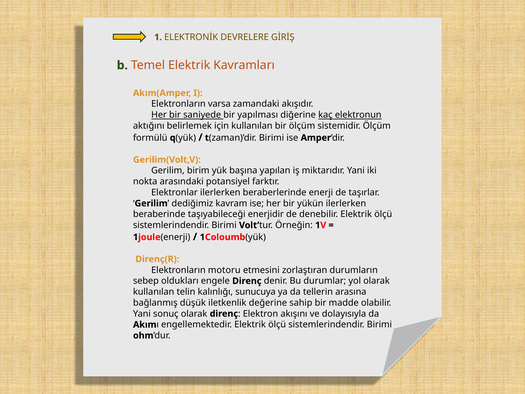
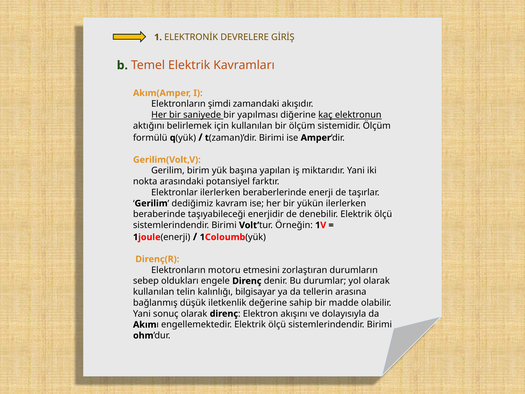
varsa: varsa -> şimdi (219, 104)
sunucuya: sunucuya -> bilgisayar (255, 292)
